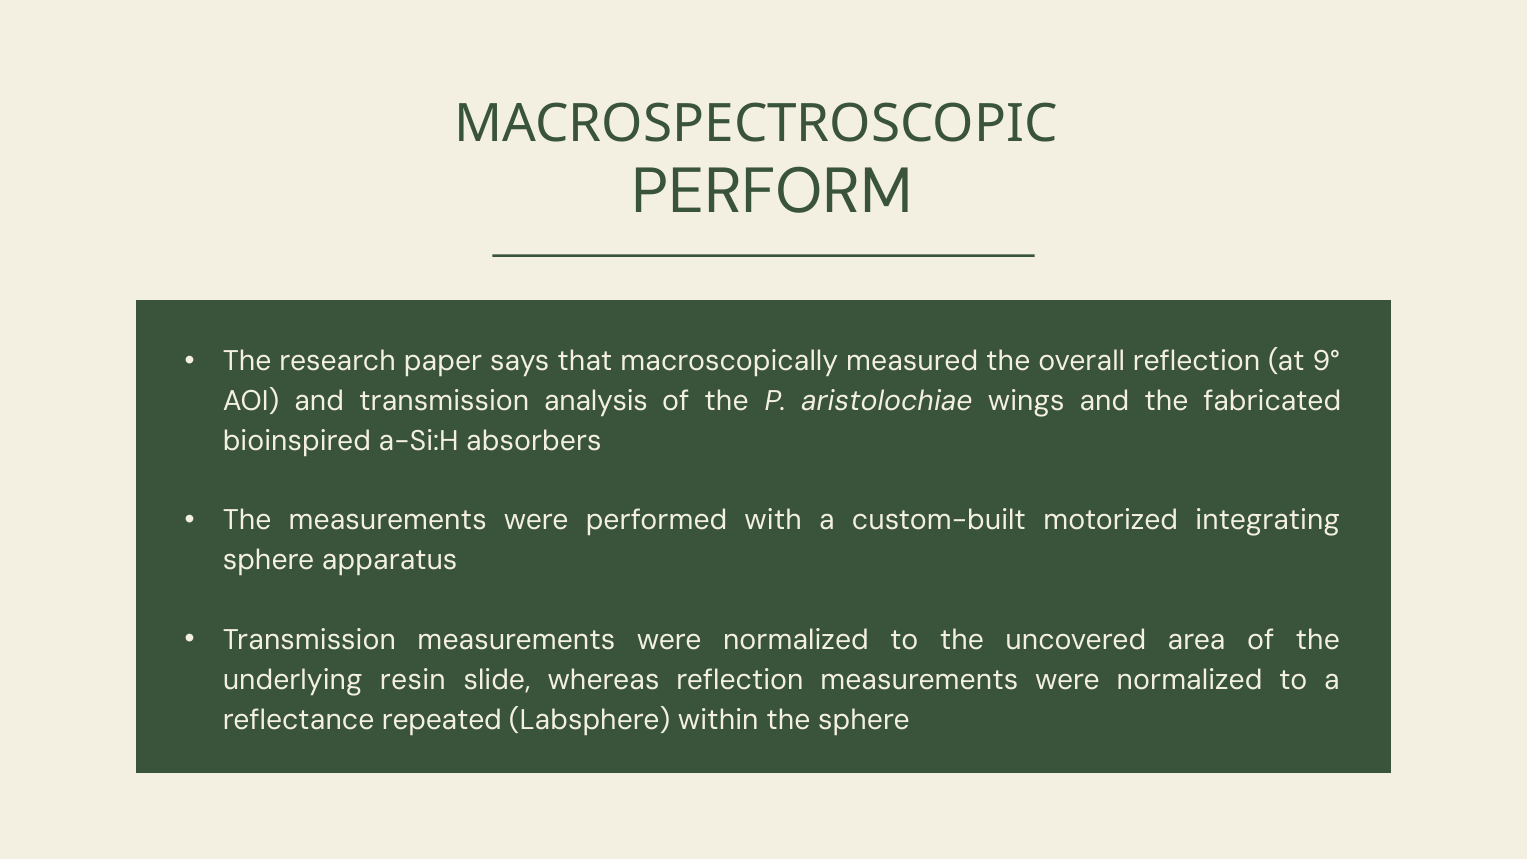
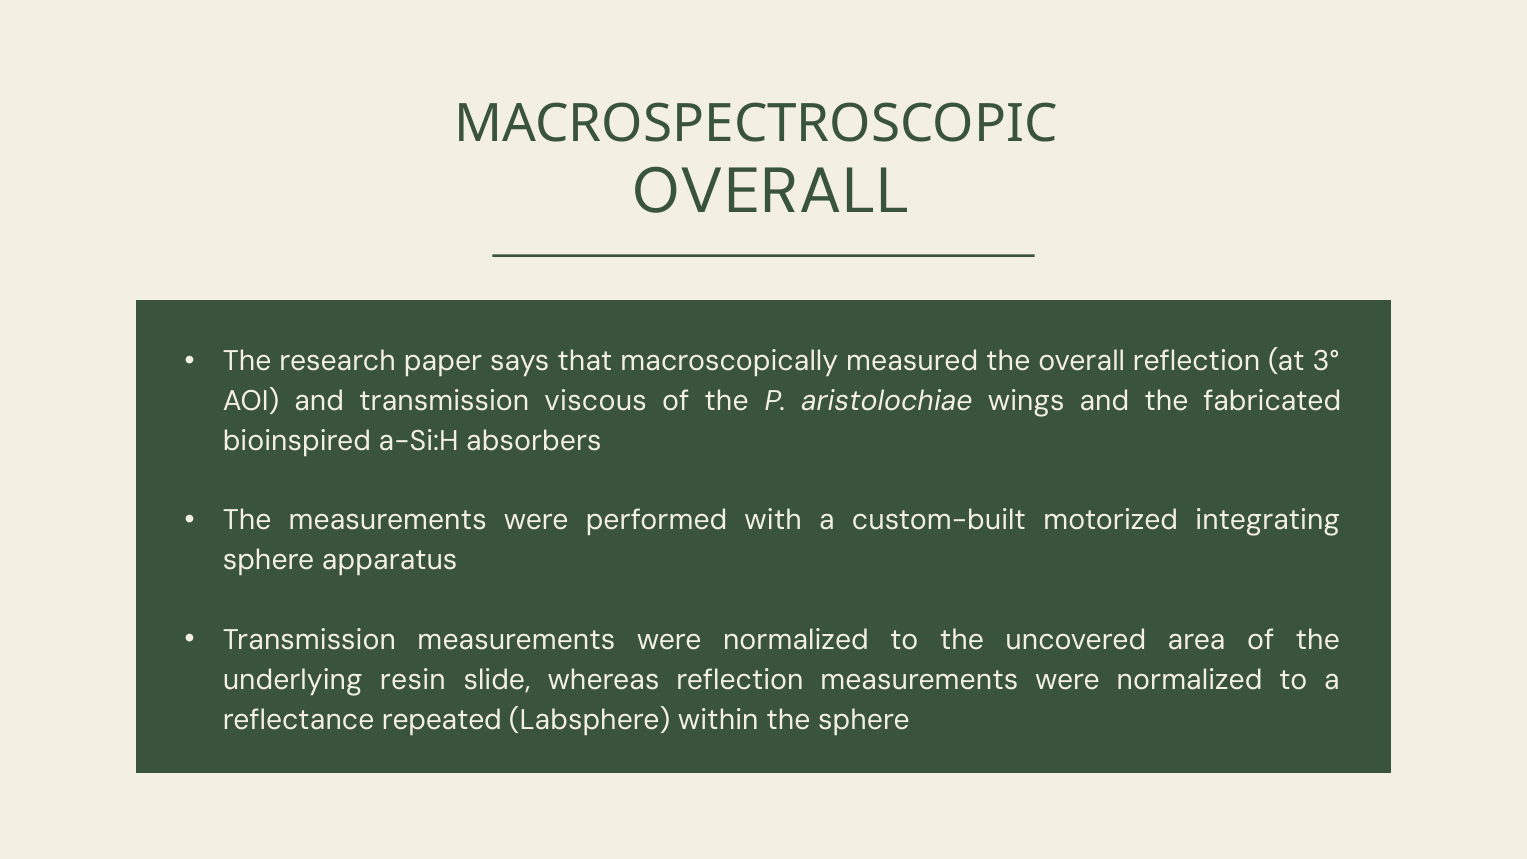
PERFORM: PERFORM -> OVERALL (772, 191)
9°: 9° -> 3° (1326, 361)
analysis: analysis -> viscous (596, 401)
